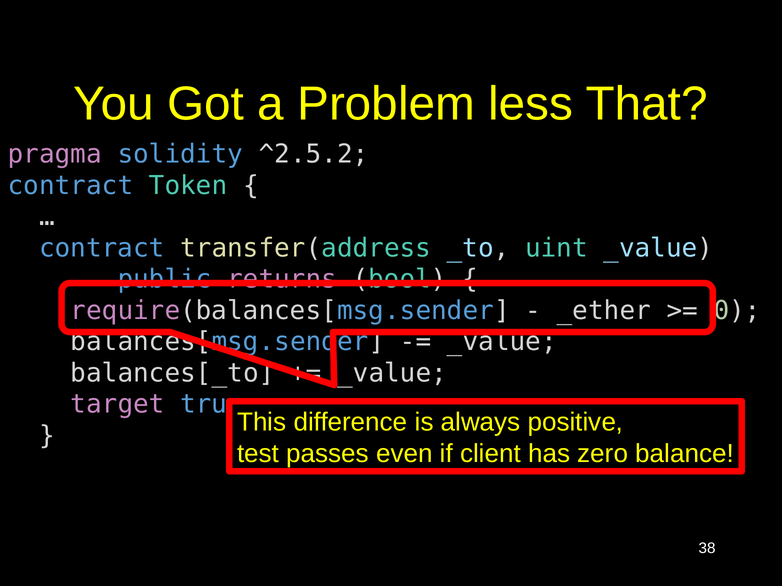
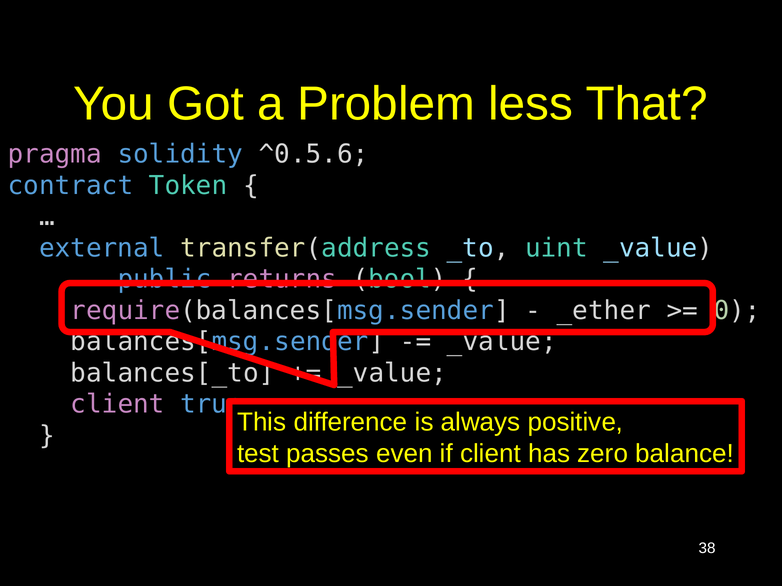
^2.5.2: ^2.5.2 -> ^0.5.6 (314, 154)
contract: contract -> external (102, 248)
target: target -> client (118, 405)
